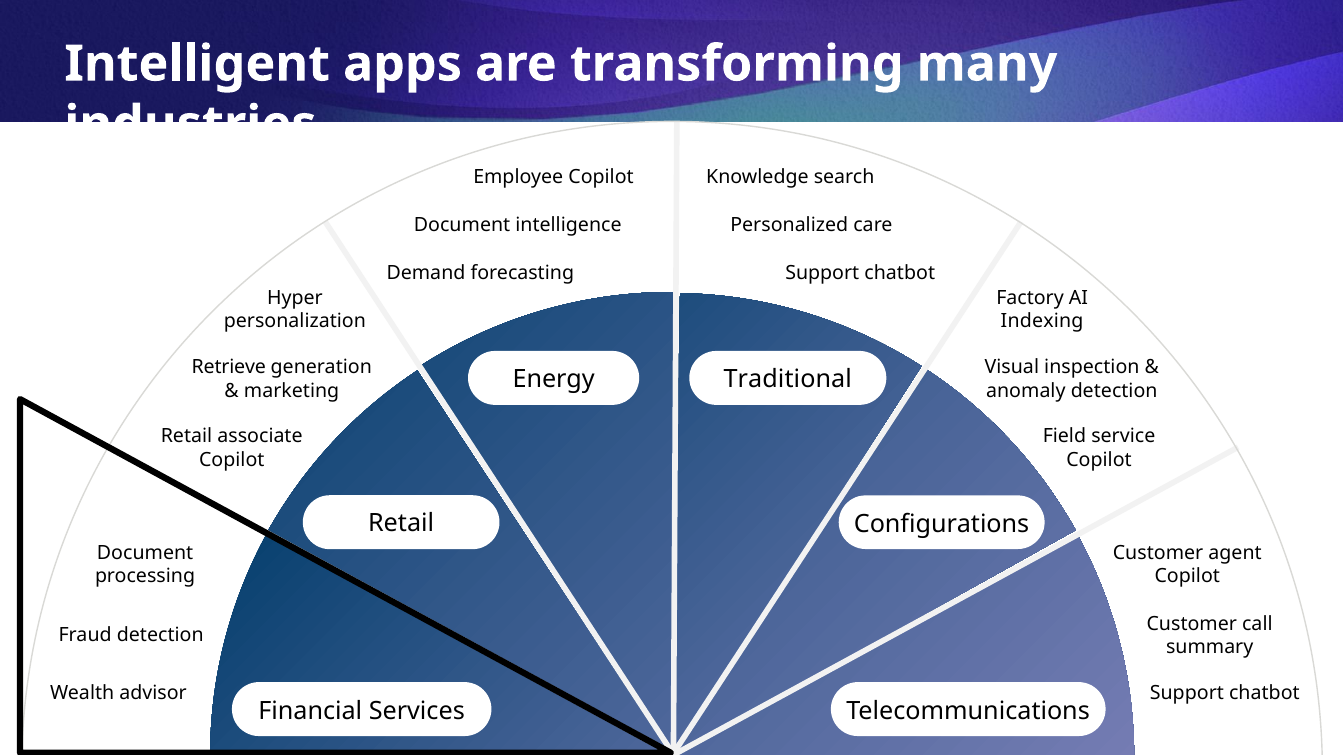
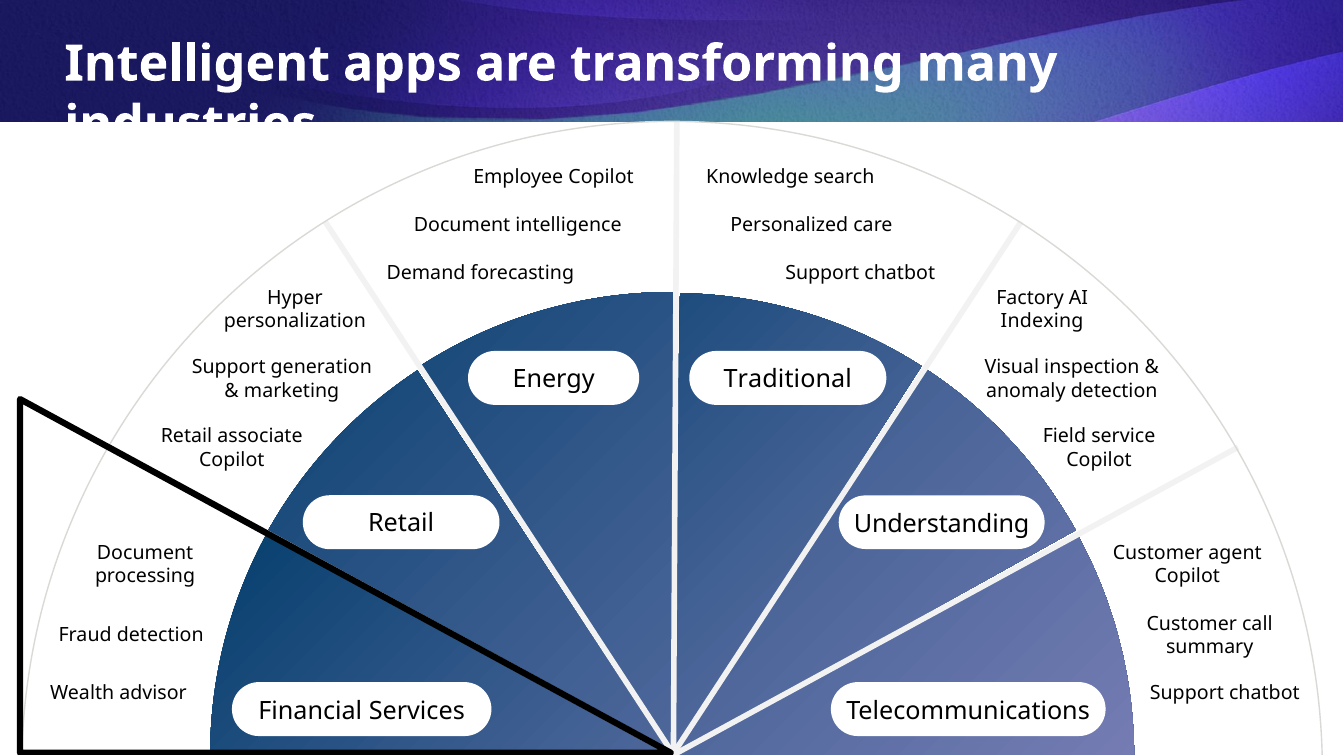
Retrieve: Retrieve -> Support (229, 367)
Configurations: Configurations -> Understanding (942, 524)
